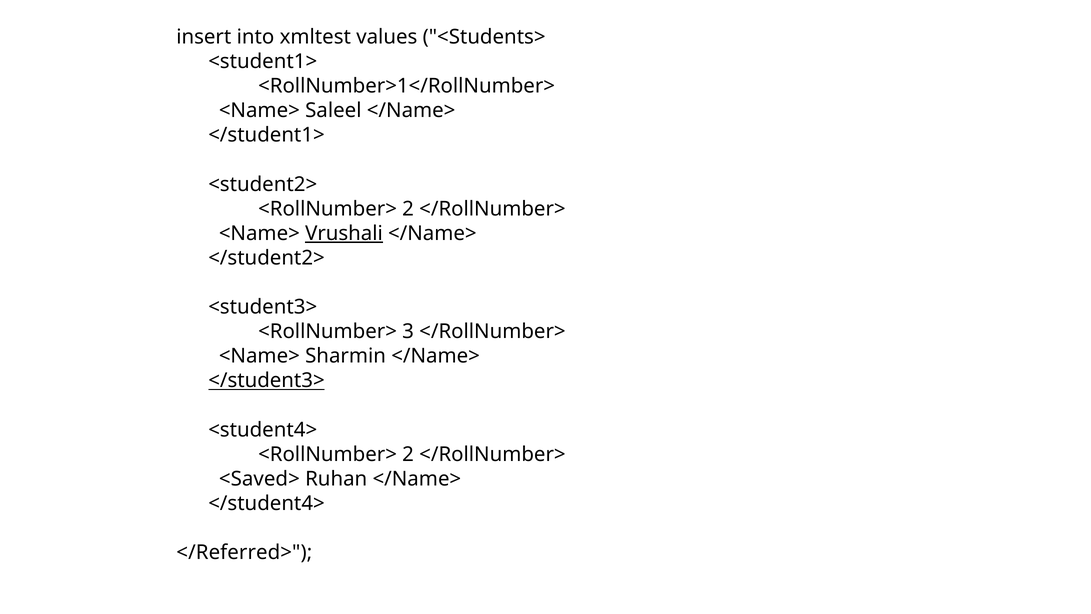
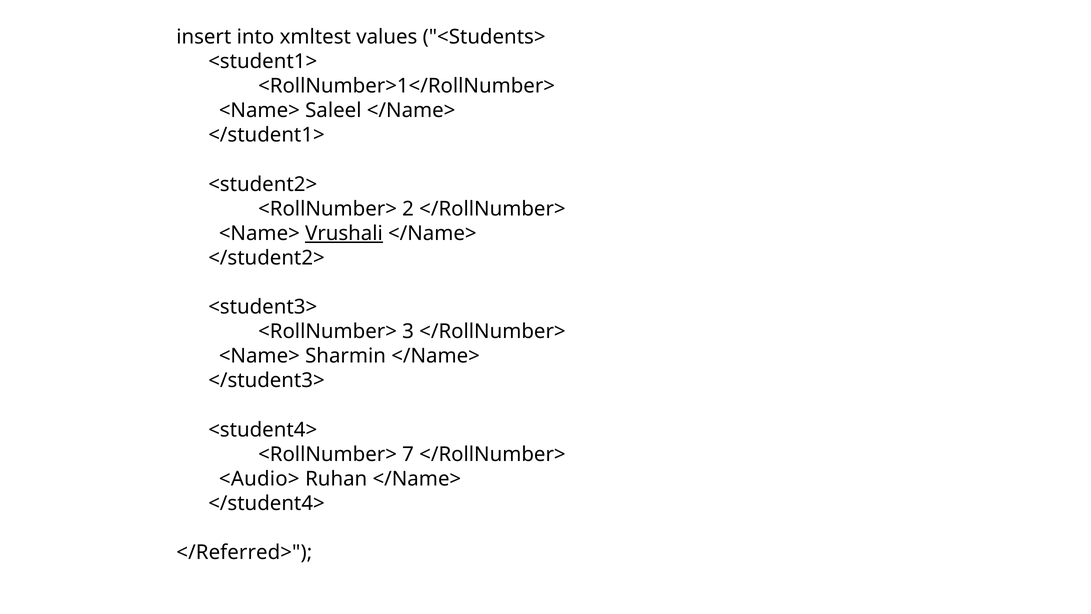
</student3> underline: present -> none (266, 381)
2: 2 -> 7 (408, 454)
<Saved>: <Saved> -> <Audio> (259, 479)
